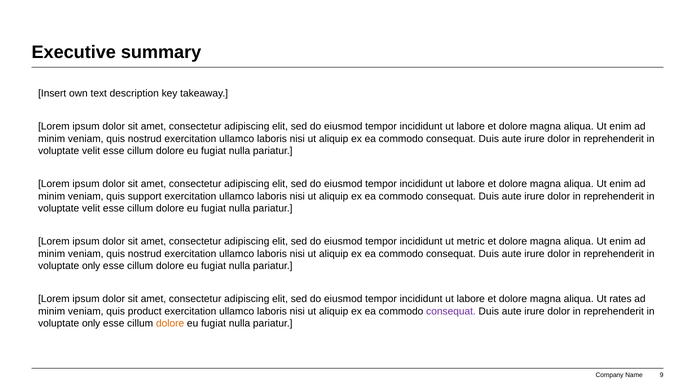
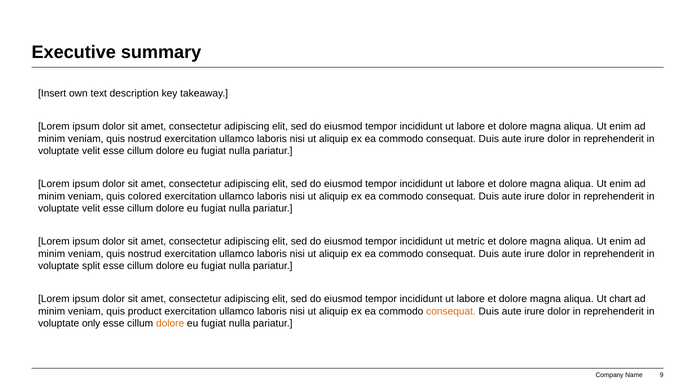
support: support -> colored (145, 196)
only: only -> split (91, 266)
rates: rates -> chart (621, 299)
consequat colour: purple -> orange (451, 311)
